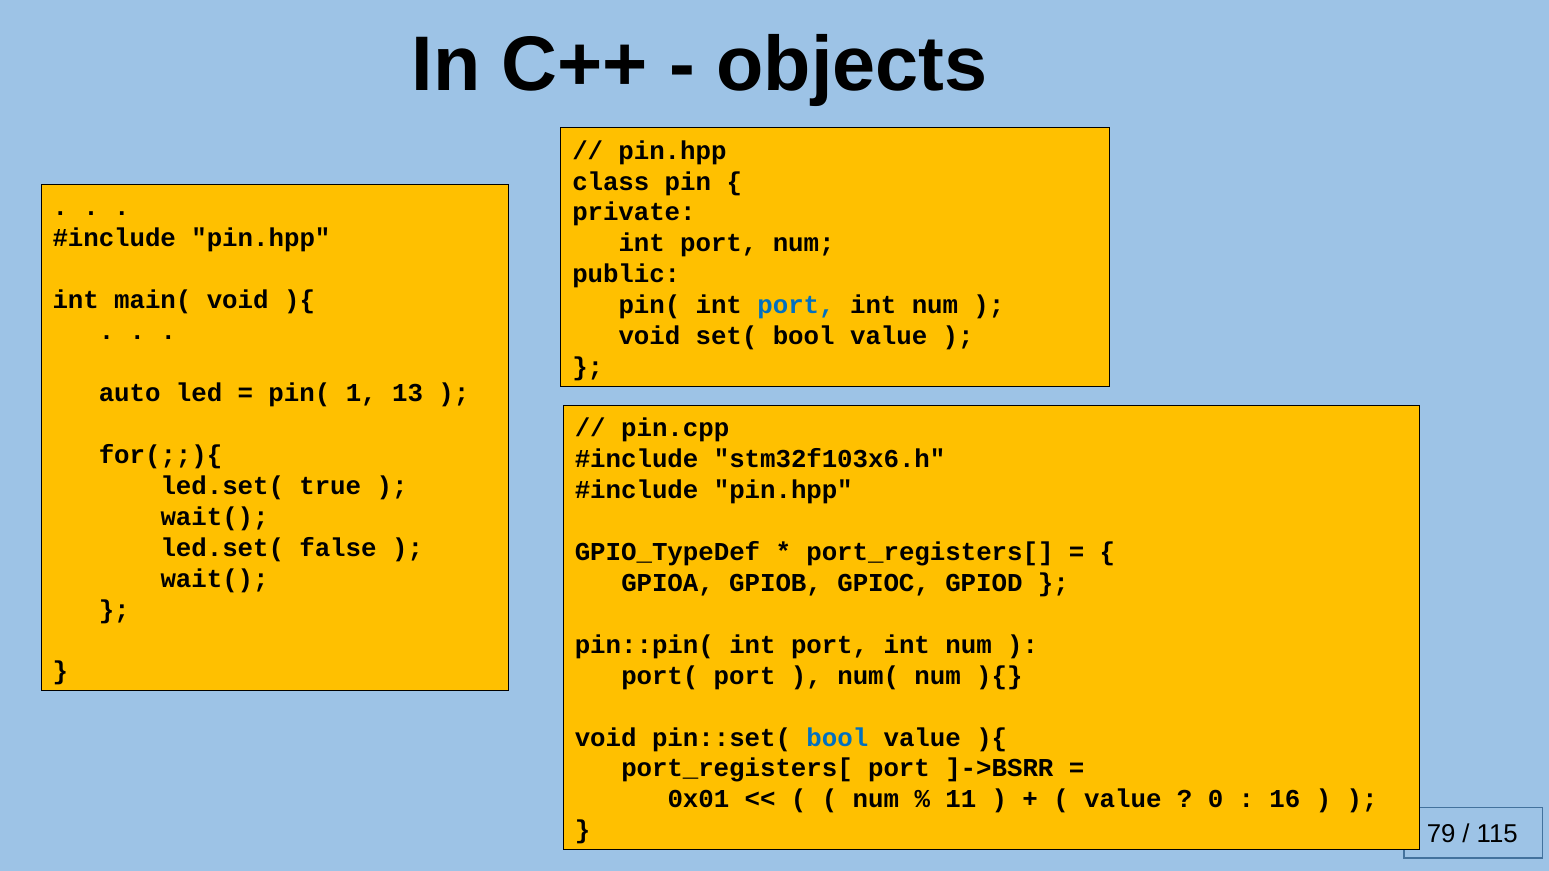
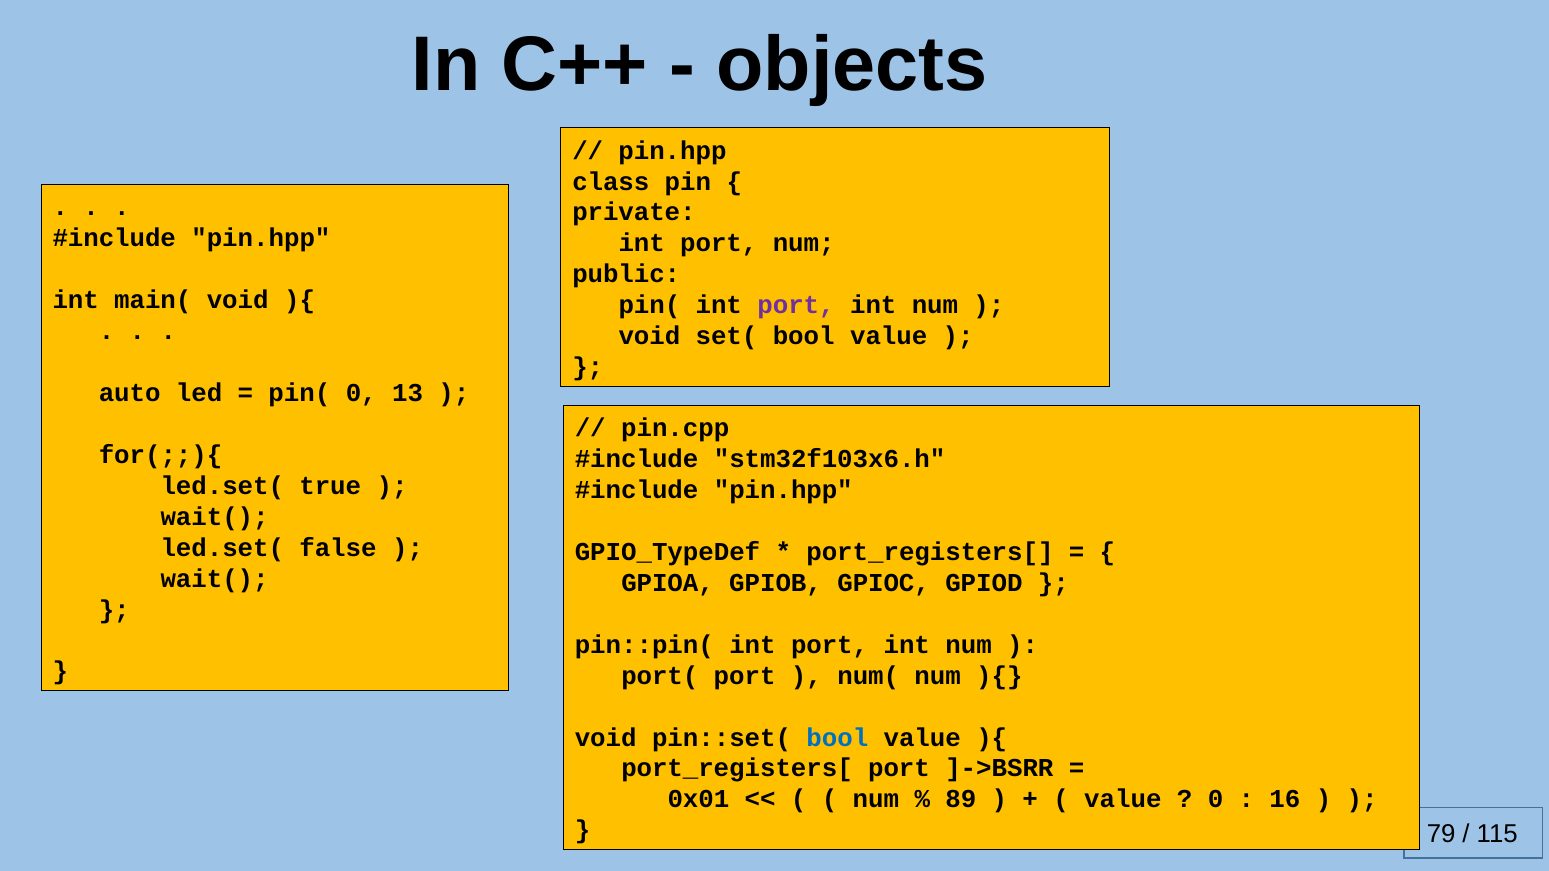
port colour: blue -> purple (796, 305)
pin( 1: 1 -> 0 (361, 393)
11: 11 -> 89 (961, 800)
